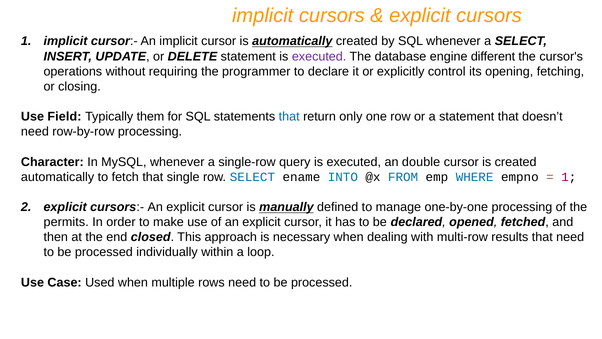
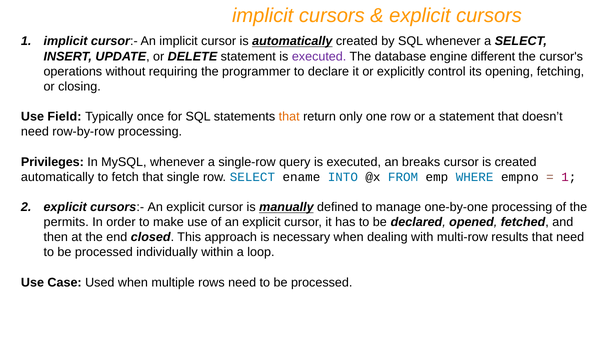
them: them -> once (150, 117)
that colour: blue -> orange (289, 117)
Character: Character -> Privileges (52, 162)
double: double -> breaks (421, 162)
